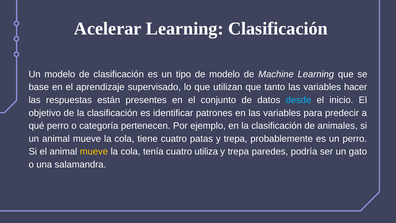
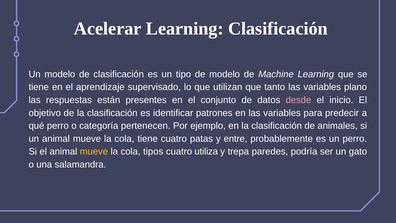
base: base -> tiene (39, 87)
hacer: hacer -> plano (356, 87)
desde colour: light blue -> pink (298, 100)
patas y trepa: trepa -> entre (236, 139)
tenía: tenía -> tipos (153, 151)
